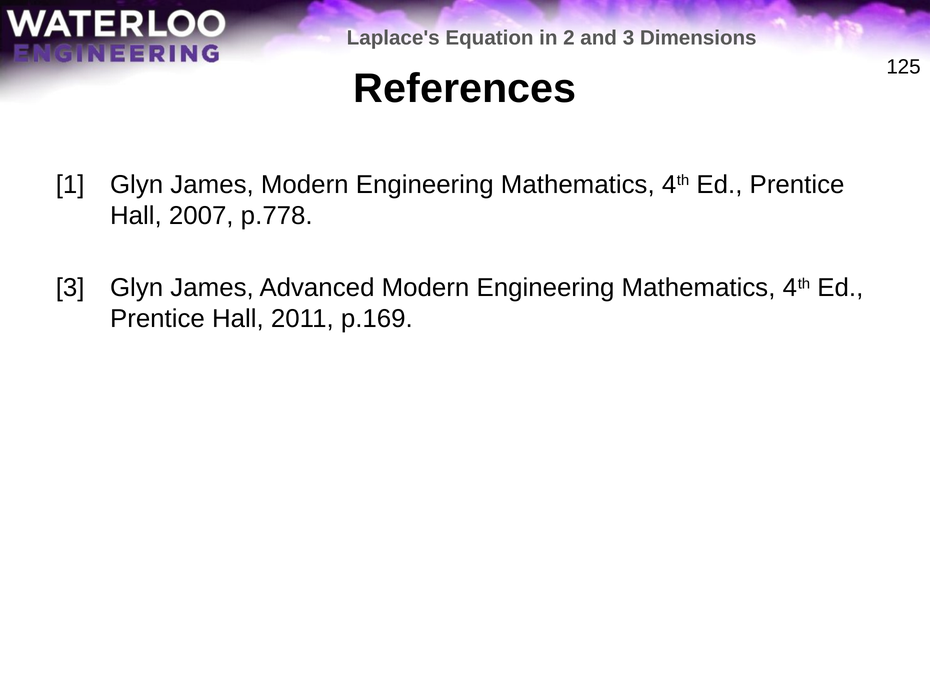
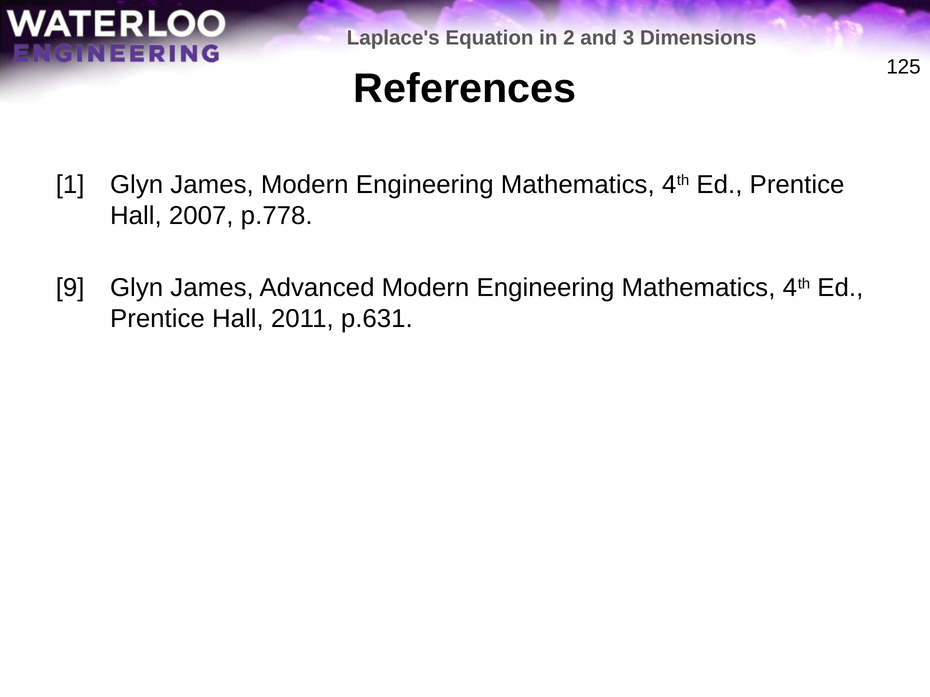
3: 3 -> 9 (70, 288)
p.169: p.169 -> p.631 (377, 319)
